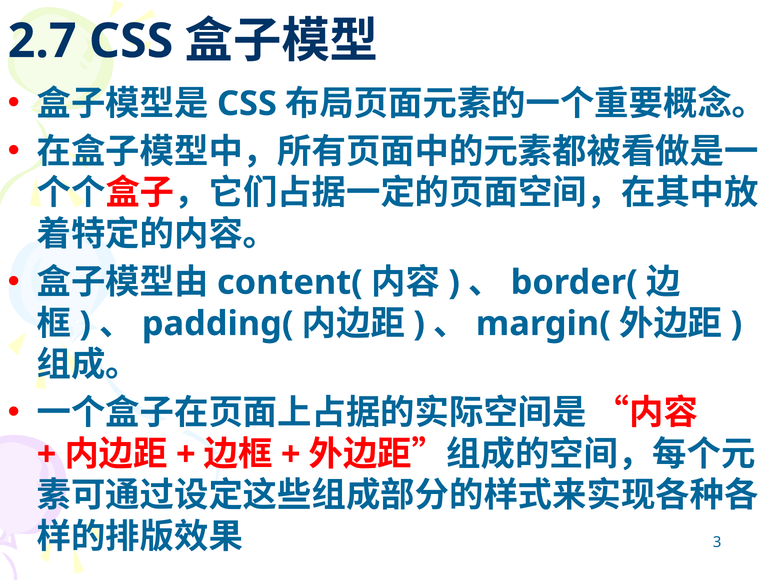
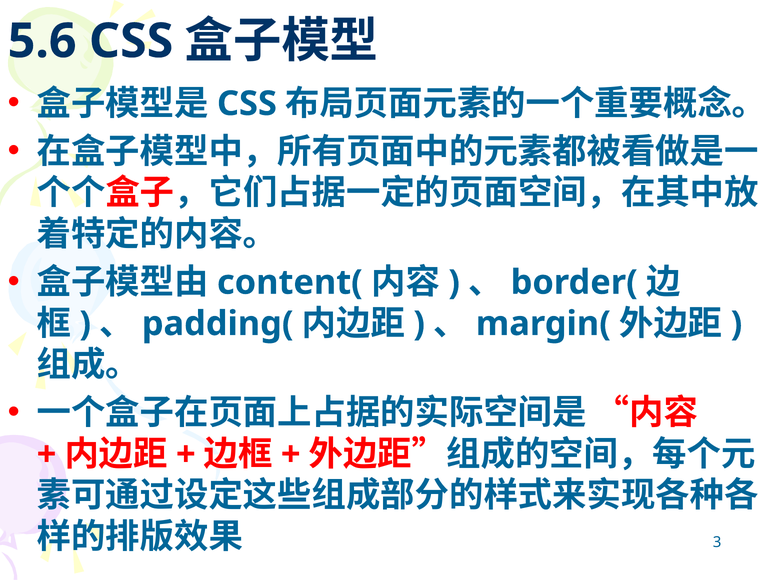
2.7: 2.7 -> 5.6 (42, 41)
